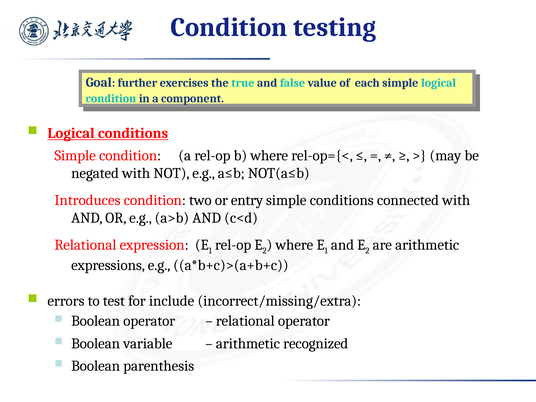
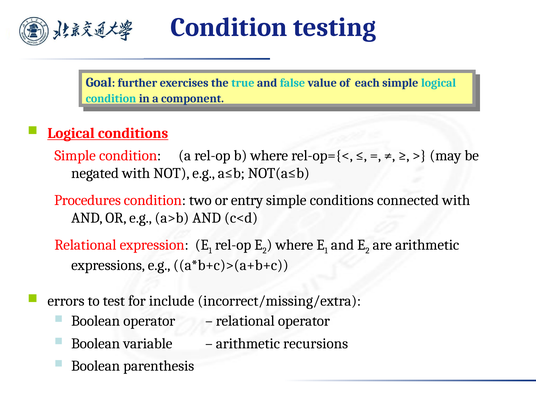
Introduces: Introduces -> Procedures (88, 200)
recognized: recognized -> recursions (316, 343)
